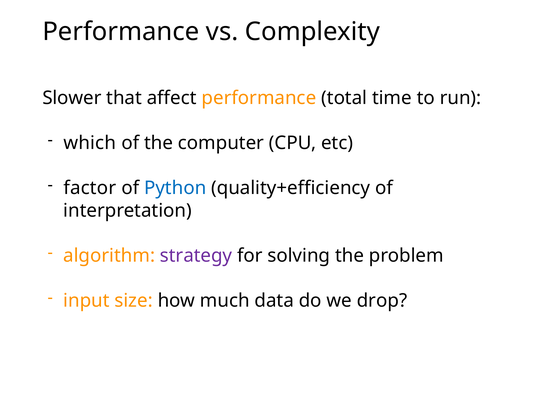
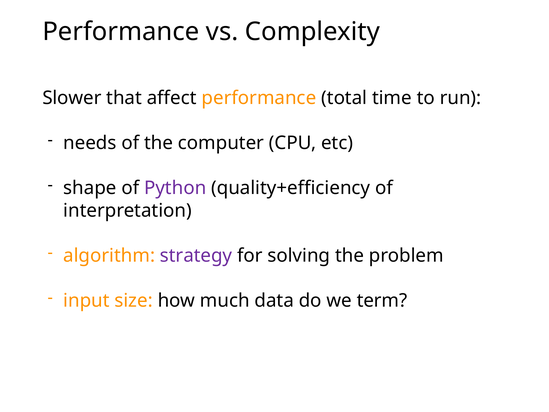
which: which -> needs (90, 143)
factor: factor -> shape (90, 188)
Python colour: blue -> purple (175, 188)
drop: drop -> term (382, 301)
